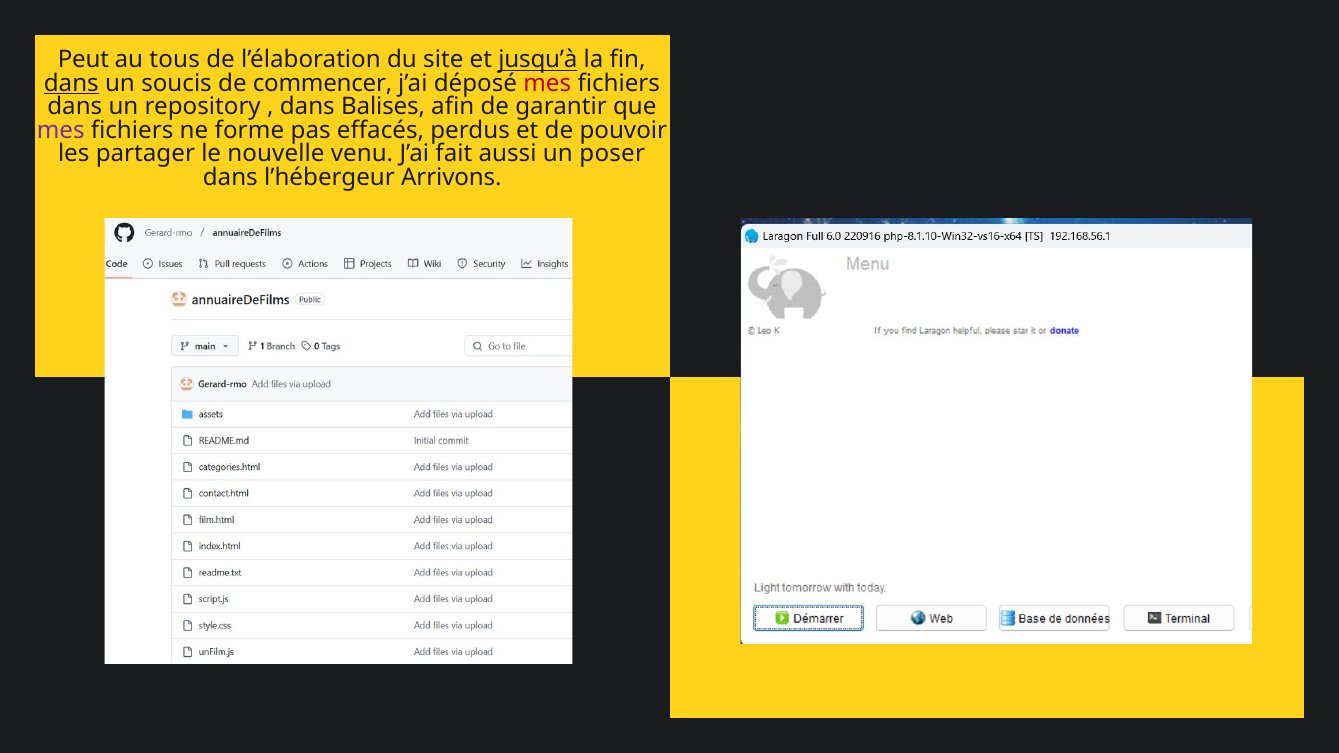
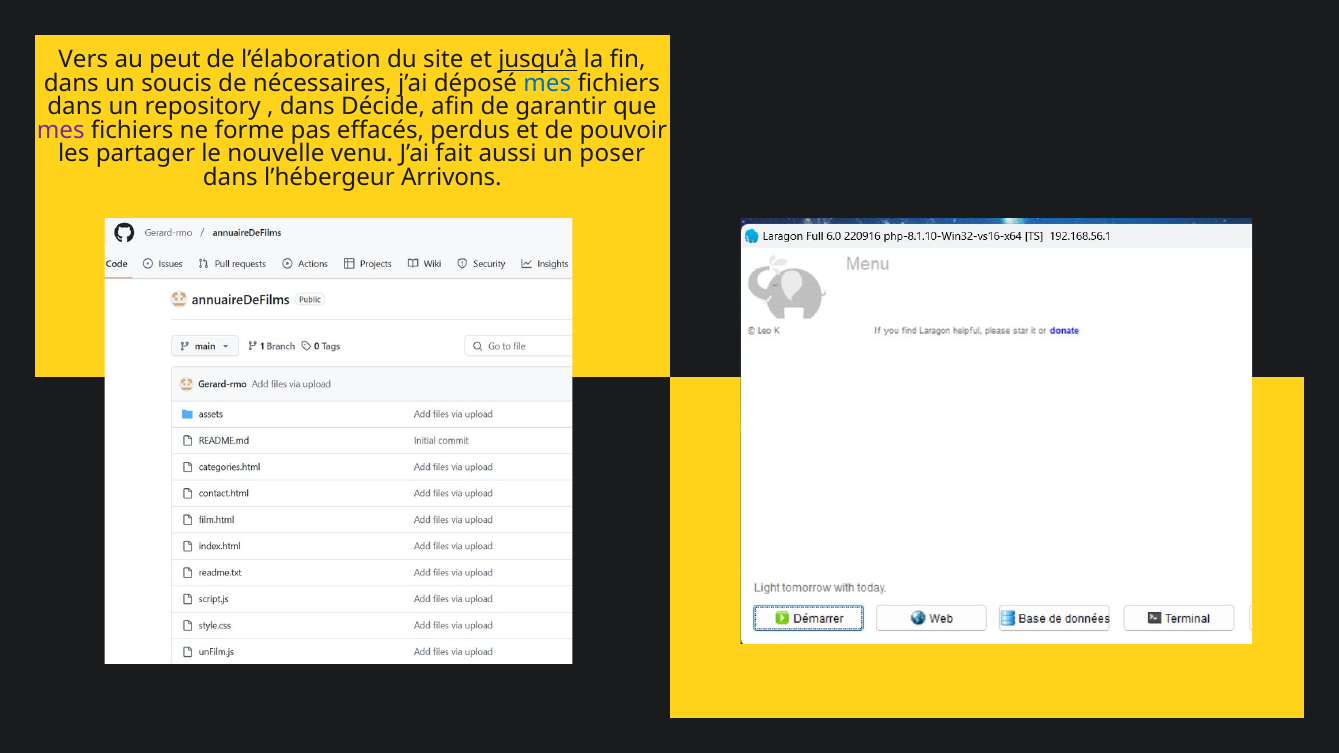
Peut: Peut -> Vers (83, 60)
tous: tous -> peut (175, 60)
dans underline: present -> none (71, 83)
commencer: commencer -> nécessaires (322, 83)
mes colour: red -> blue (547, 83)
Balises: Balises -> Décide (383, 107)
